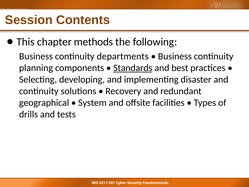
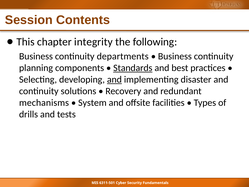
methods: methods -> integrity (93, 42)
and underline: none -> present (114, 79)
geographical: geographical -> mechanisms (44, 103)
